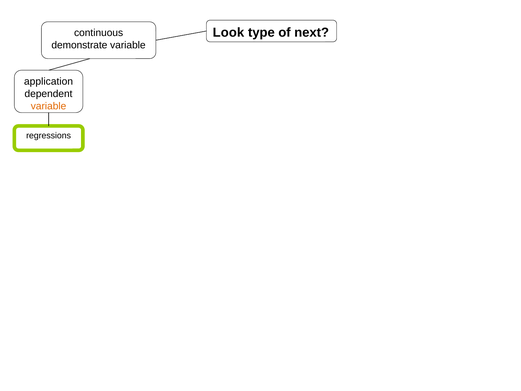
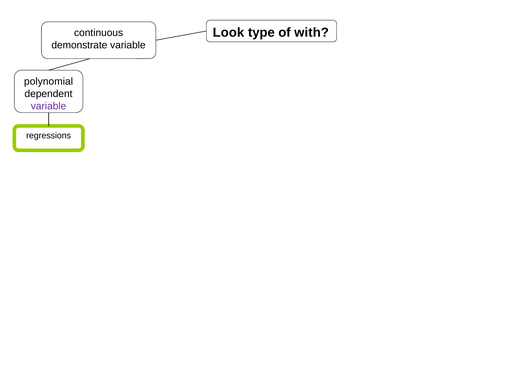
next: next -> with (312, 33)
application: application -> polynomial (49, 82)
variable colour: orange -> purple (49, 106)
